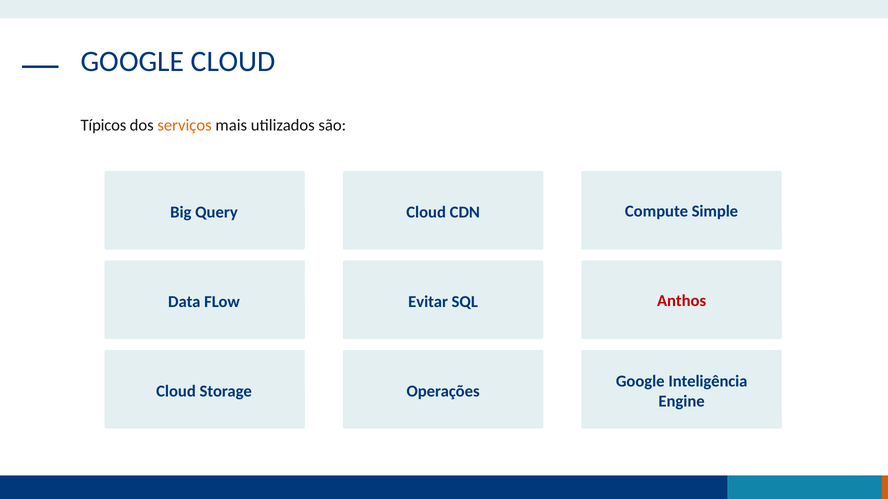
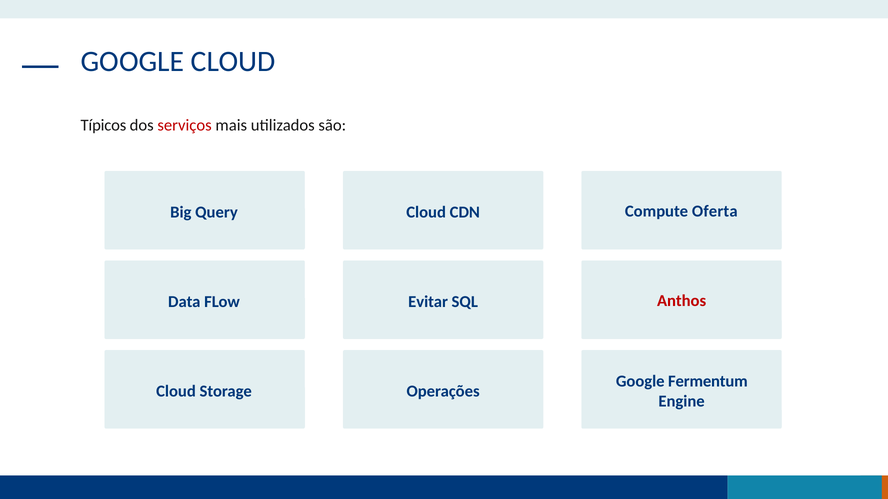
serviços colour: orange -> red (185, 126)
Simple: Simple -> Oferta (715, 211)
Inteligência: Inteligência -> Fermentum (708, 382)
